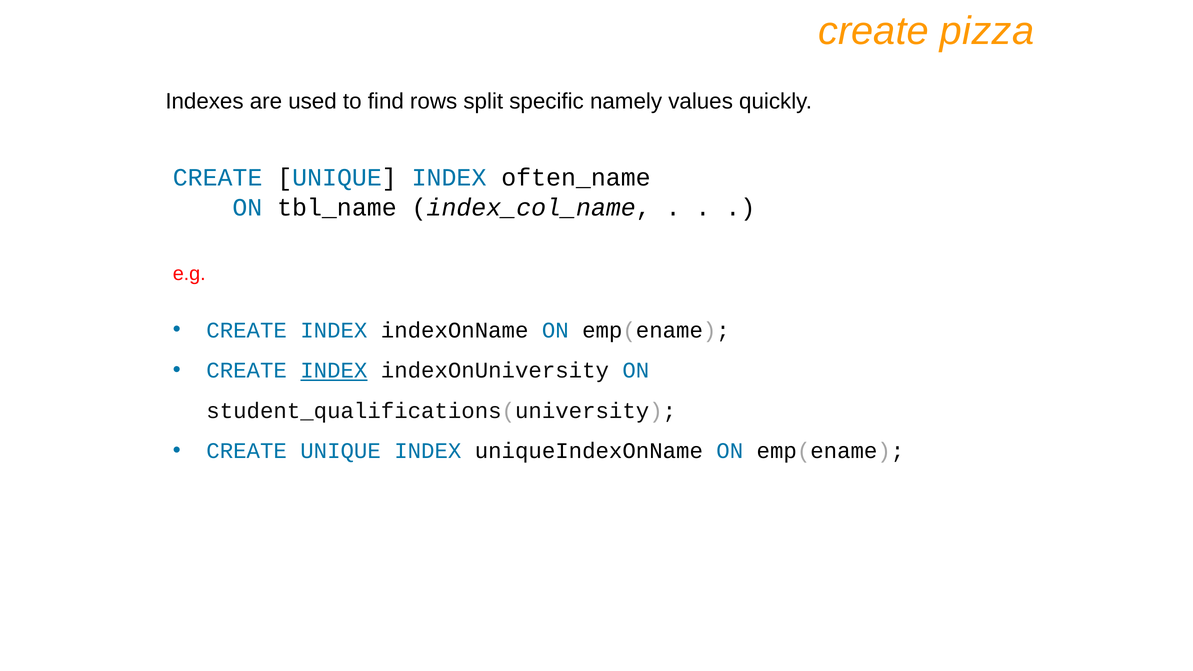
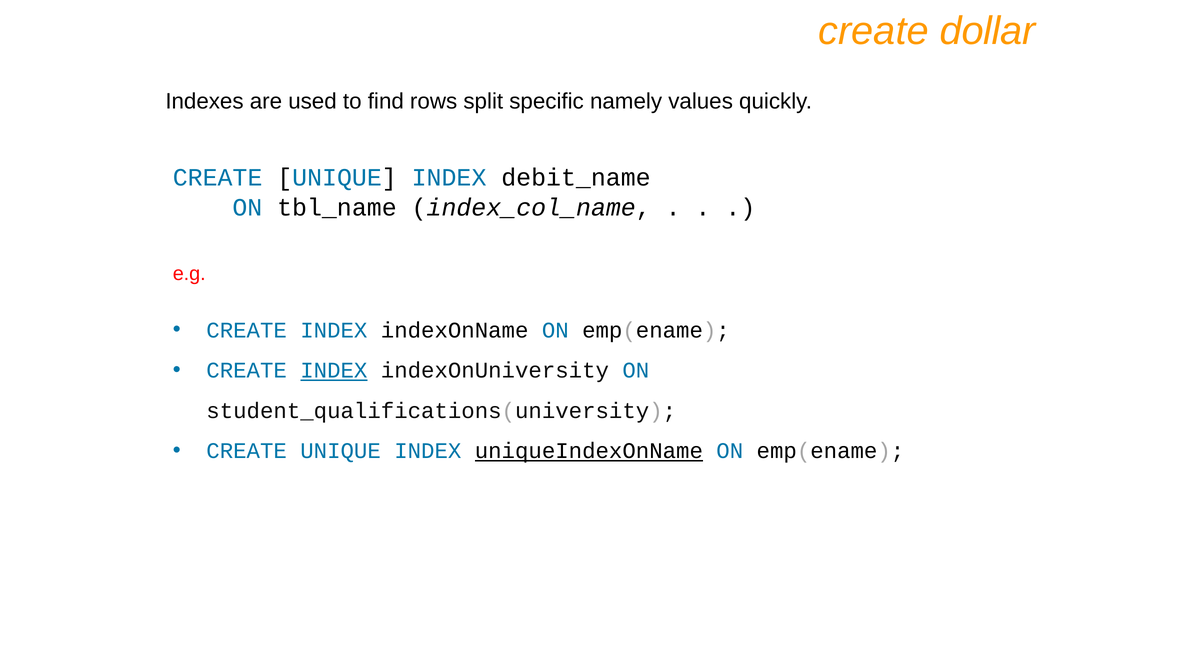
pizza: pizza -> dollar (988, 31)
often_name: often_name -> debit_name (576, 178)
uniqueIndexOnName underline: none -> present (589, 451)
